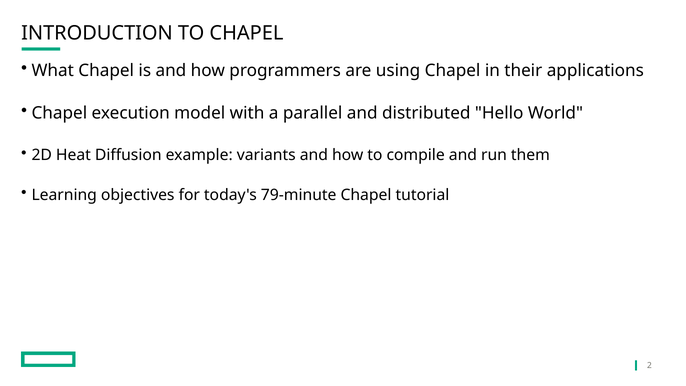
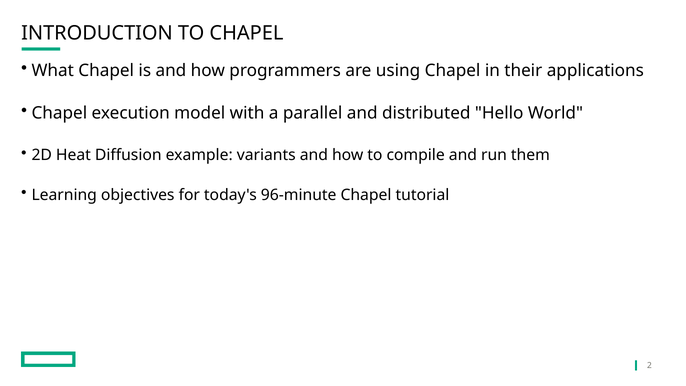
79-minute: 79-minute -> 96-minute (299, 195)
